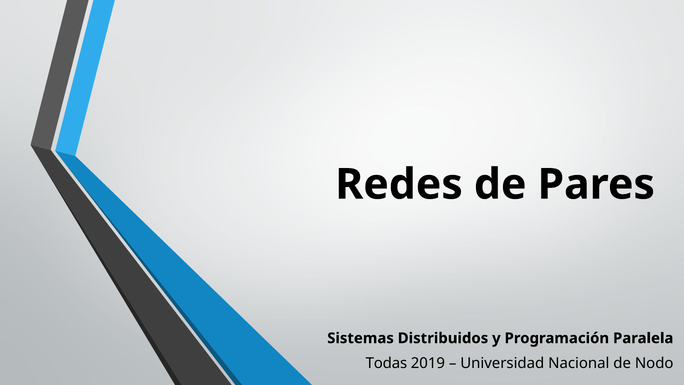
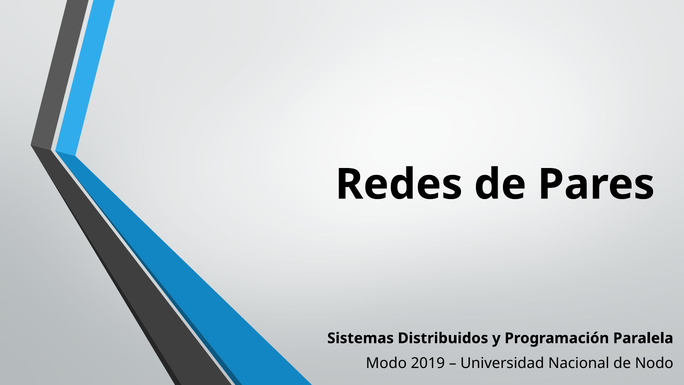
Todas: Todas -> Modo (386, 363)
